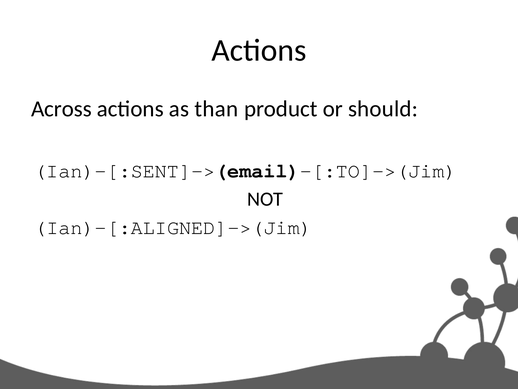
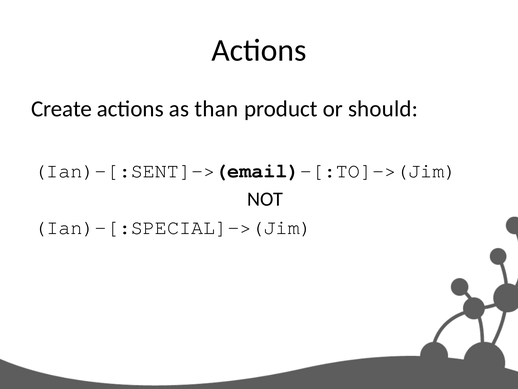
Across: Across -> Create (62, 109)
Ian)-[:ALIGNED]->(Jim: Ian)-[:ALIGNED]->(Jim -> Ian)-[:SPECIAL]->(Jim (173, 227)
